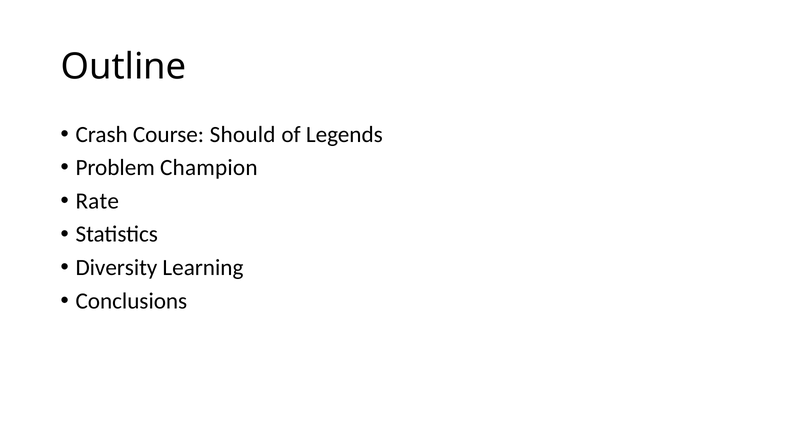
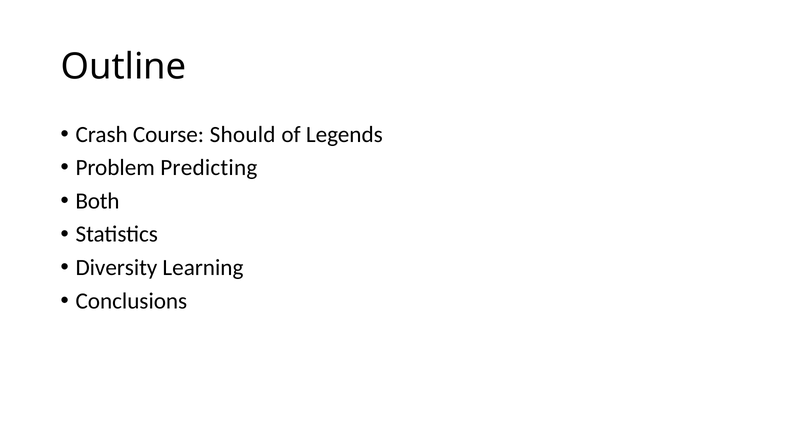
Champion: Champion -> Predicting (209, 168)
Rate: Rate -> Both (97, 201)
